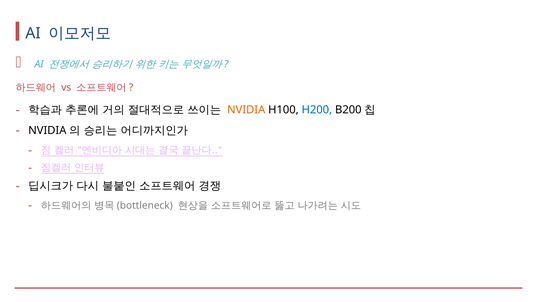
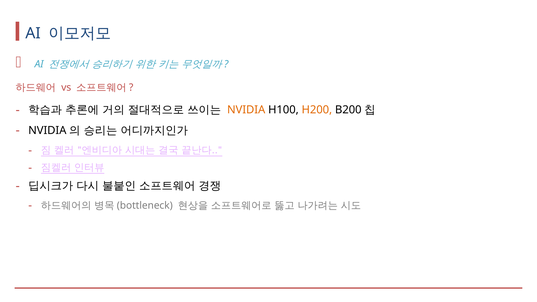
H200 colour: blue -> orange (317, 110)
